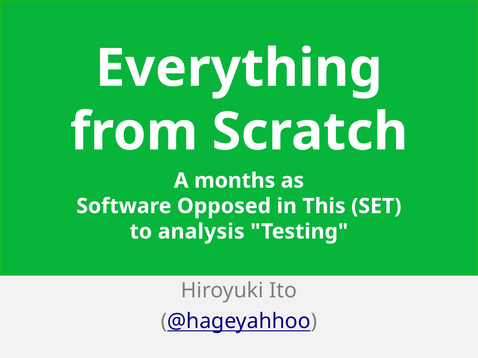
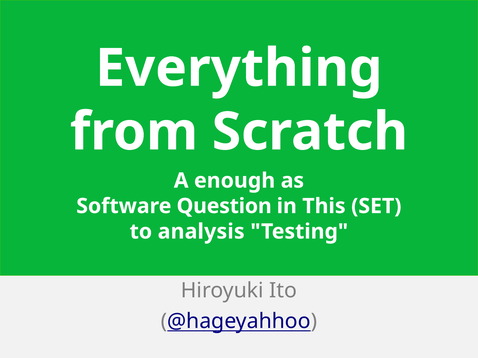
months: months -> enough (235, 181)
Opposed: Opposed -> Question (224, 206)
